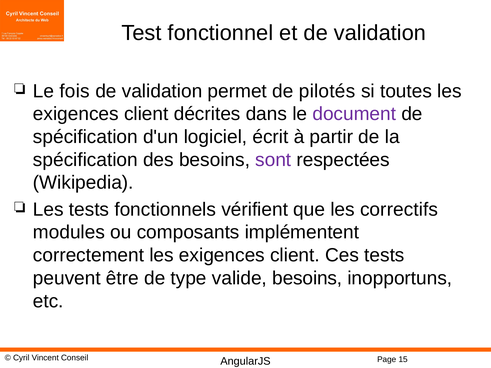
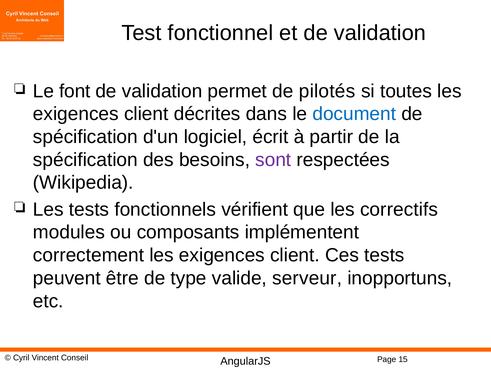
fois: fois -> font (75, 91)
document colour: purple -> blue (354, 114)
valide besoins: besoins -> serveur (307, 278)
